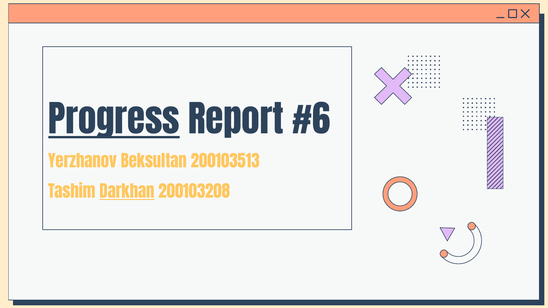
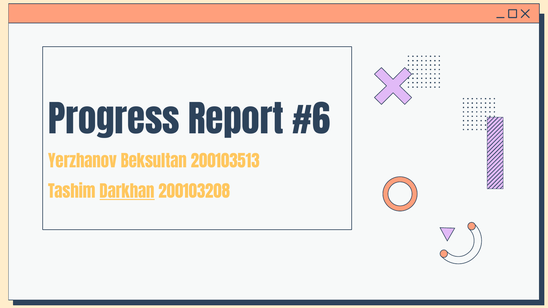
Progress underline: present -> none (114, 122)
